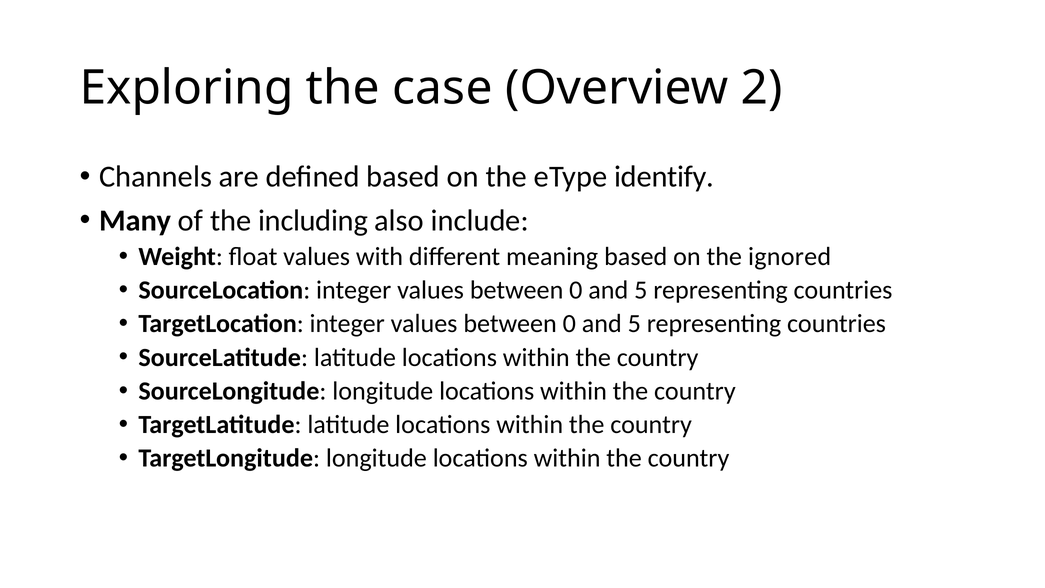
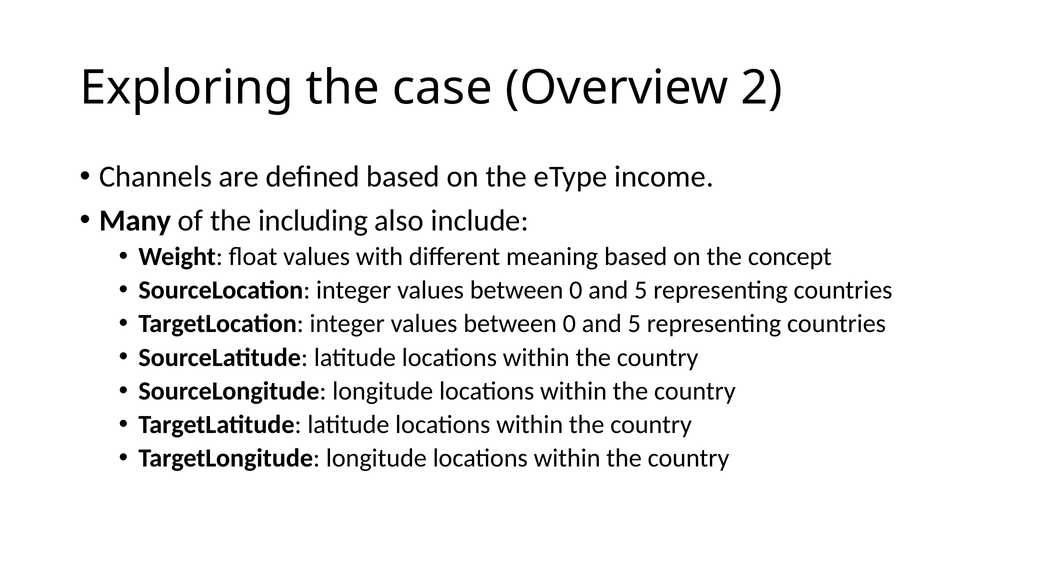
identify: identify -> income (664, 177)
ignored: ignored -> concept (790, 256)
